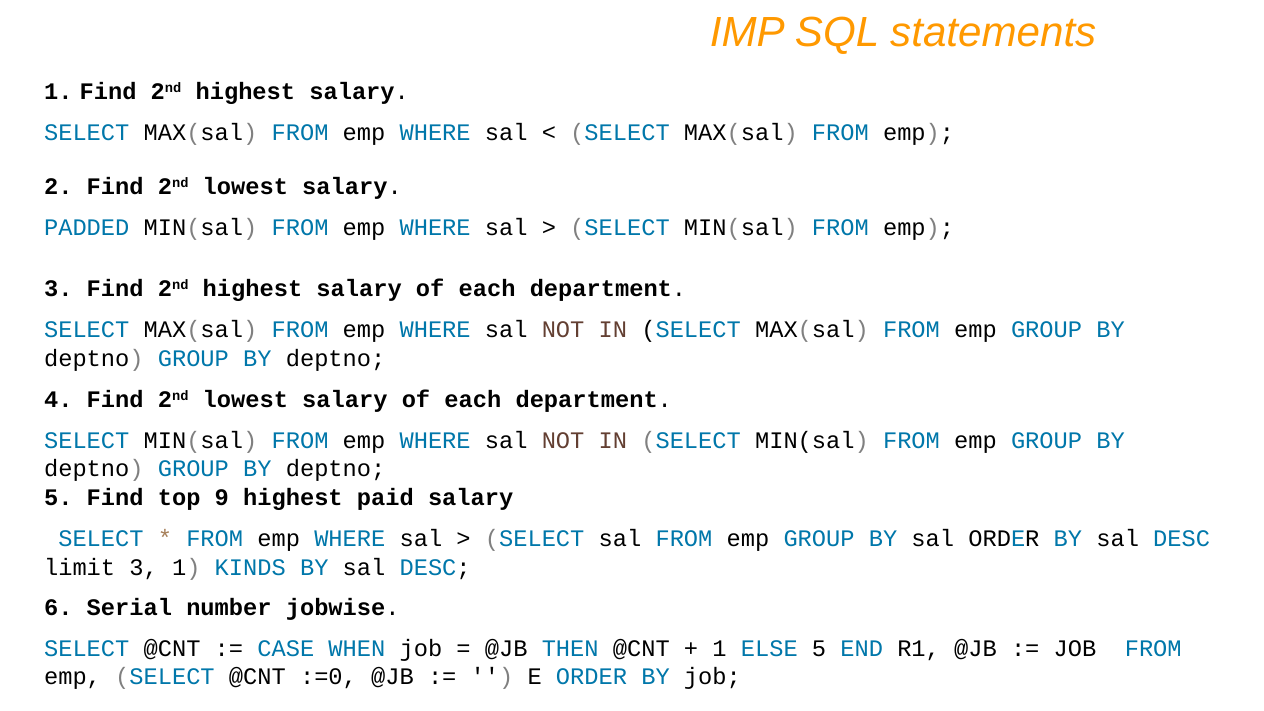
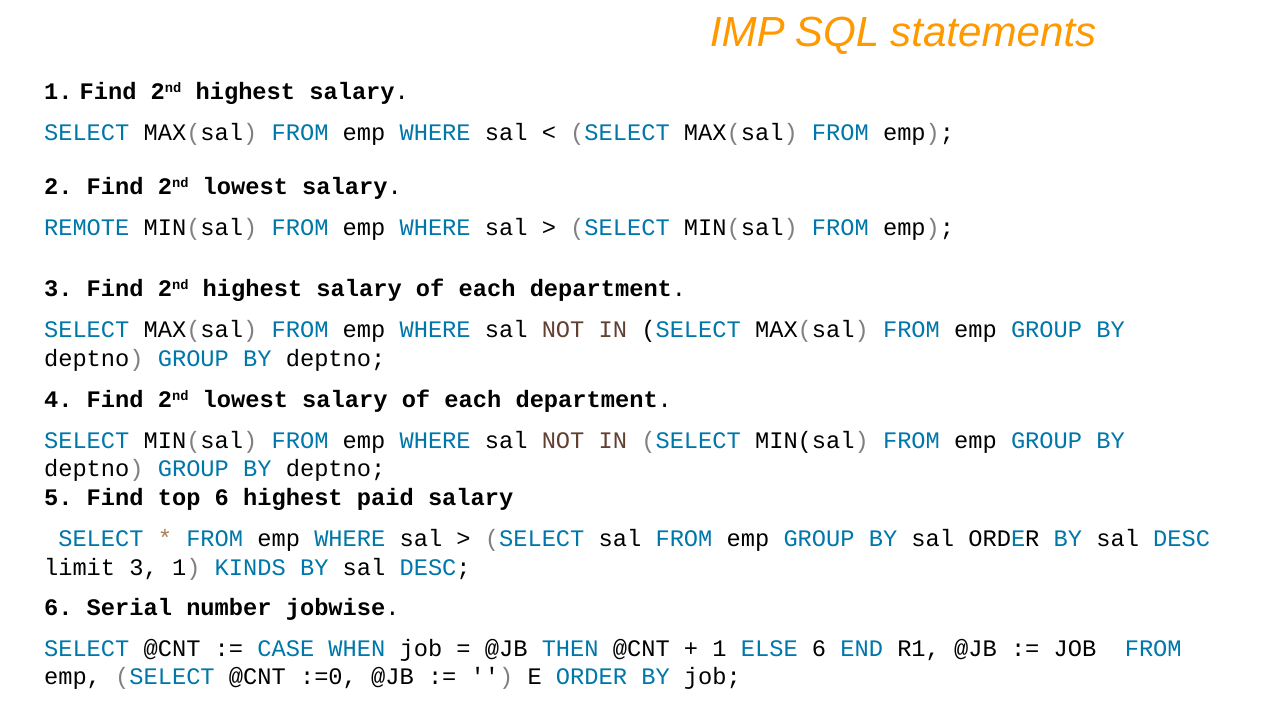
PADDED: PADDED -> REMOTE (87, 227)
top 9: 9 -> 6 (222, 498)
ELSE 5: 5 -> 6 (819, 648)
